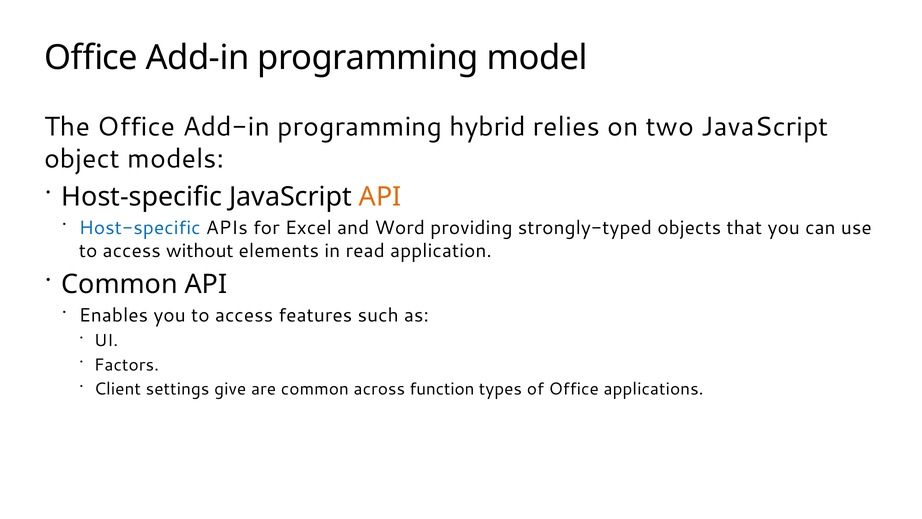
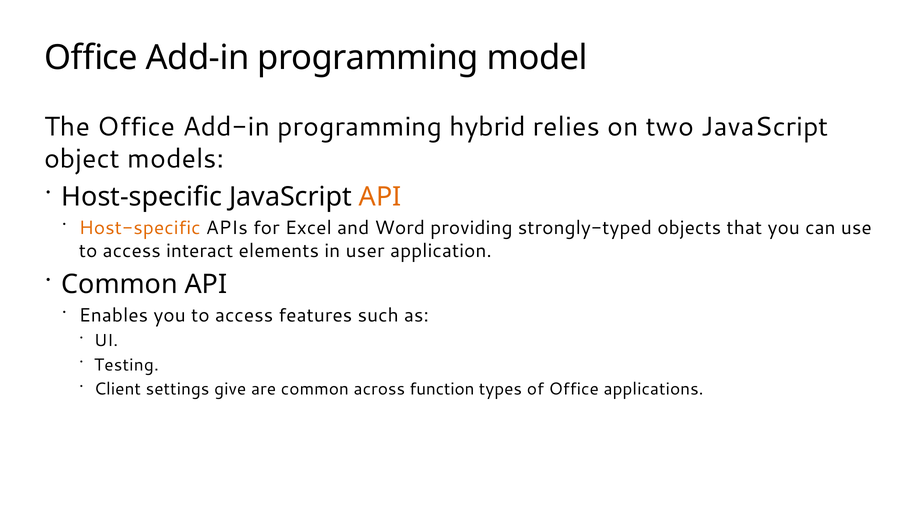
Host-specific colour: blue -> orange (140, 228)
without: without -> interact (200, 251)
read: read -> user (365, 251)
Factors: Factors -> Testing (126, 365)
